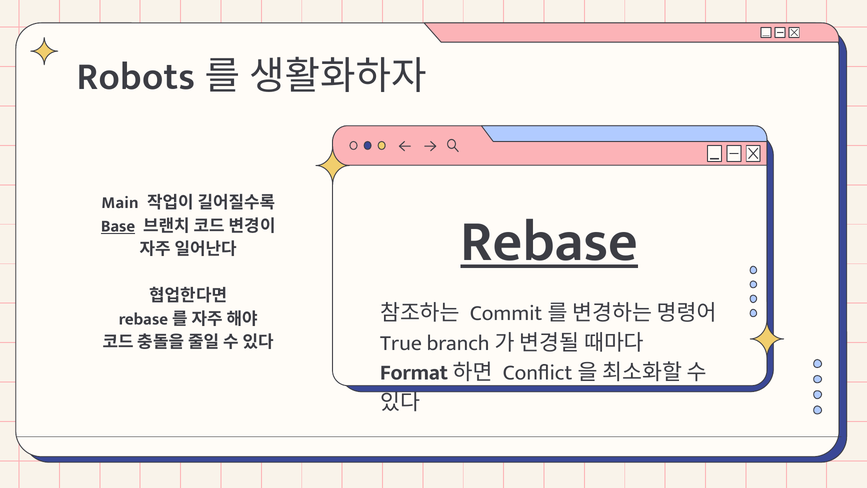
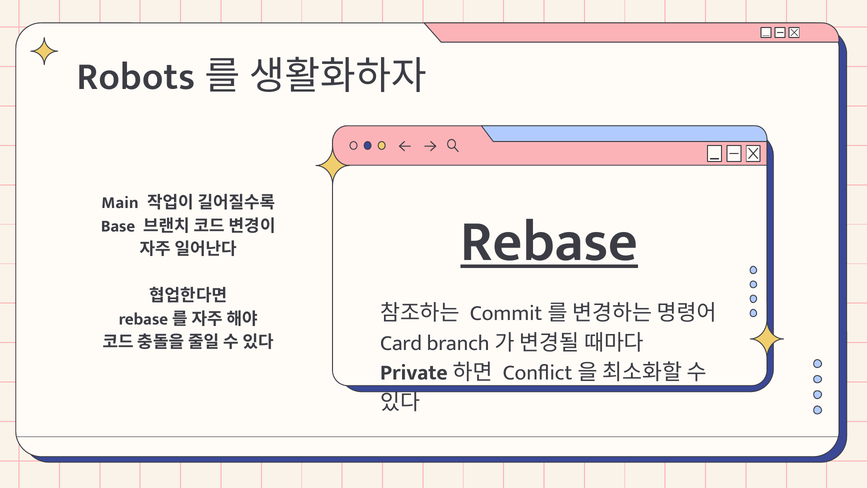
Base underline: present -> none (118, 226)
True: True -> Card (401, 343)
Format: Format -> Private (414, 373)
